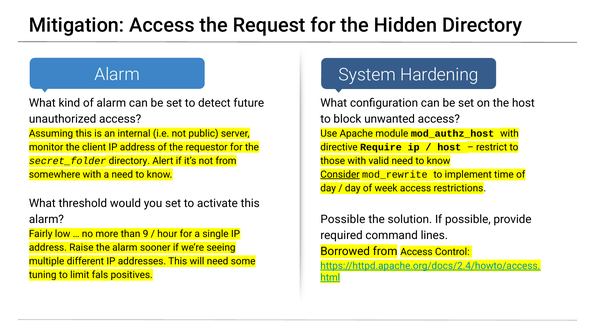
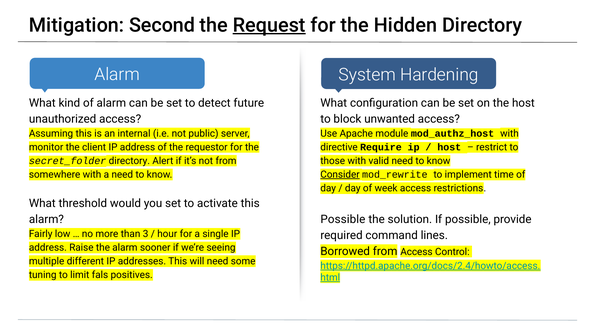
Mitigation Access: Access -> Second (162, 25)
Request underline: none -> present (269, 25)
9: 9 -> 3 (146, 234)
